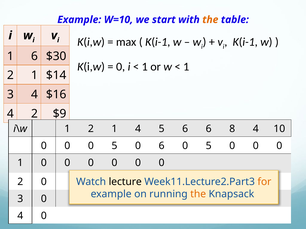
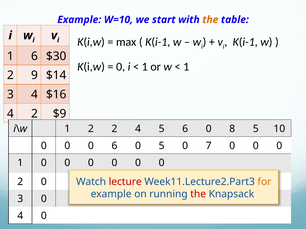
1: 1 -> 9 (34, 75)
1 2 1: 1 -> 2 (114, 129)
5 6 6: 6 -> 0 (209, 129)
8 4: 4 -> 5 (256, 129)
0 0 5: 5 -> 6 (114, 146)
0 6: 6 -> 5 (162, 146)
5: 5 -> 7 (209, 146)
lecture colour: black -> red (125, 182)
the colour: orange -> red (198, 194)
